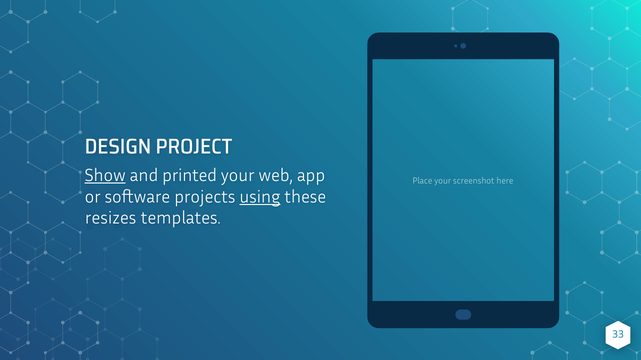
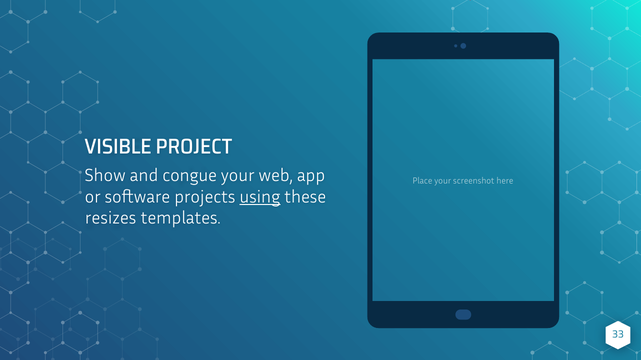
DESIGN: DESIGN -> VISIBLE (118, 147)
Show underline: present -> none (105, 176)
printed: printed -> congue (190, 176)
